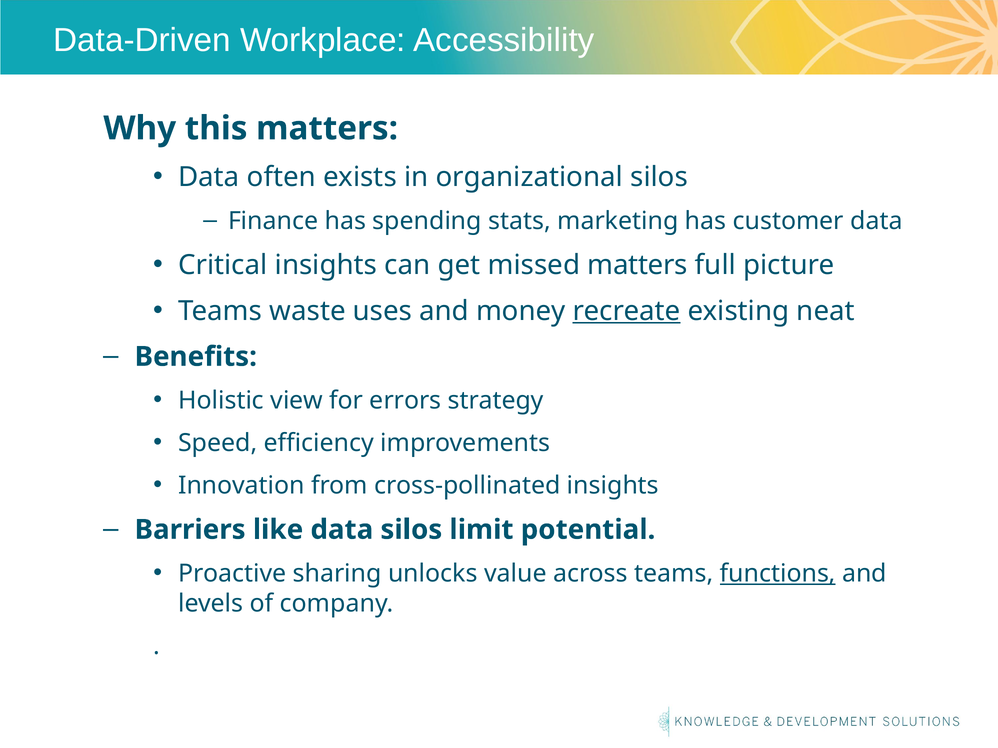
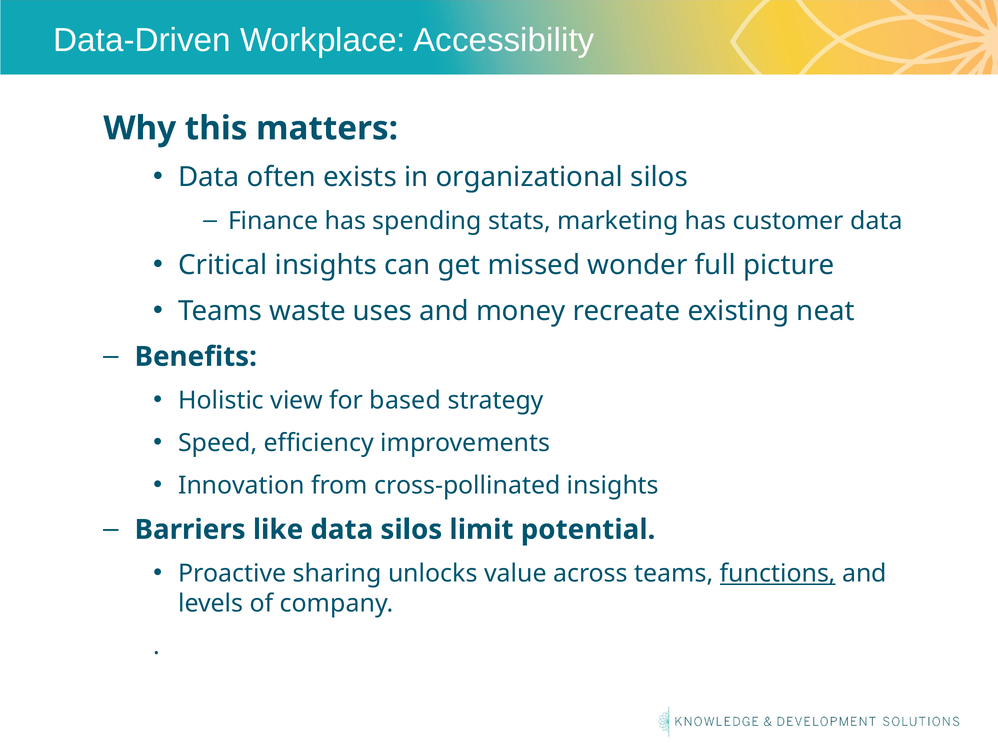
missed matters: matters -> wonder (637, 265)
recreate underline: present -> none (627, 311)
errors: errors -> based (405, 401)
